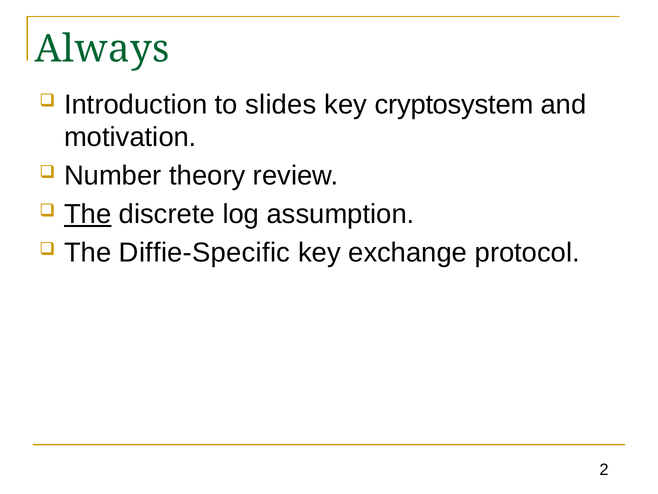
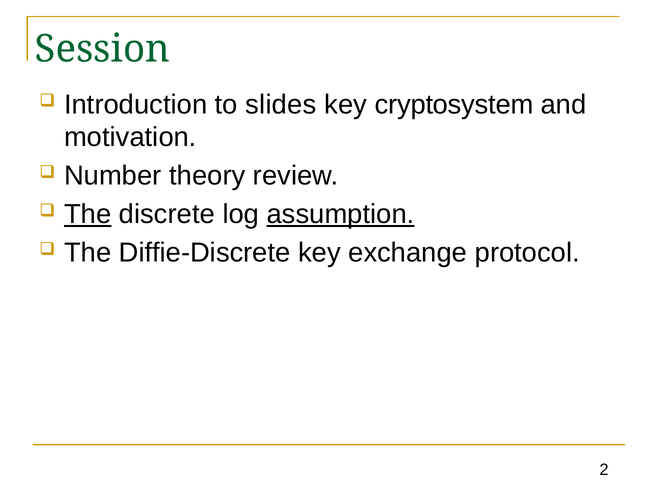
Always: Always -> Session (102, 49)
assumption underline: none -> present (341, 214)
Diffie-Specific: Diffie-Specific -> Diffie-Discrete (205, 252)
